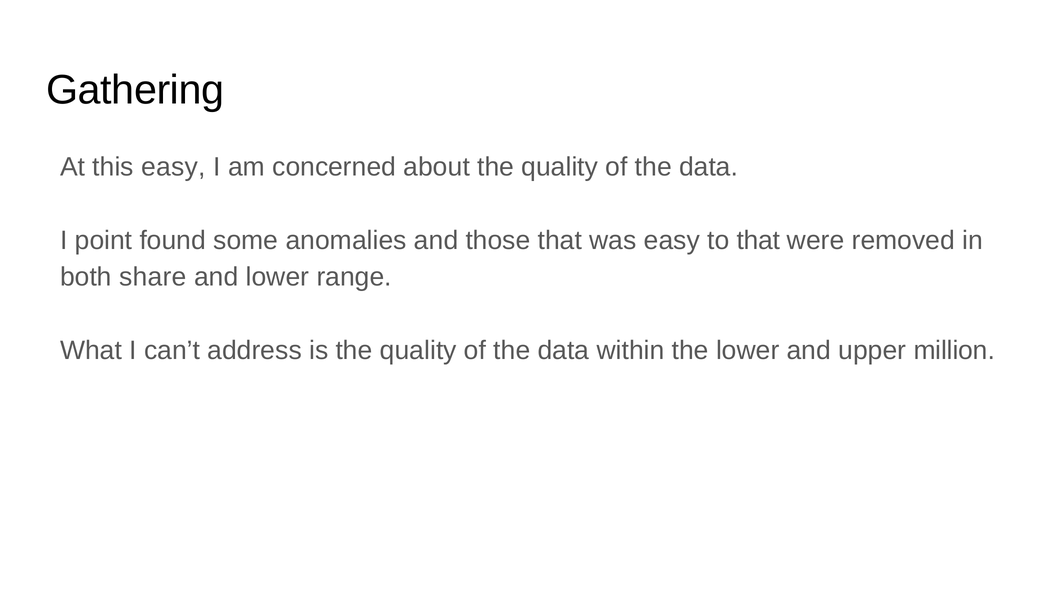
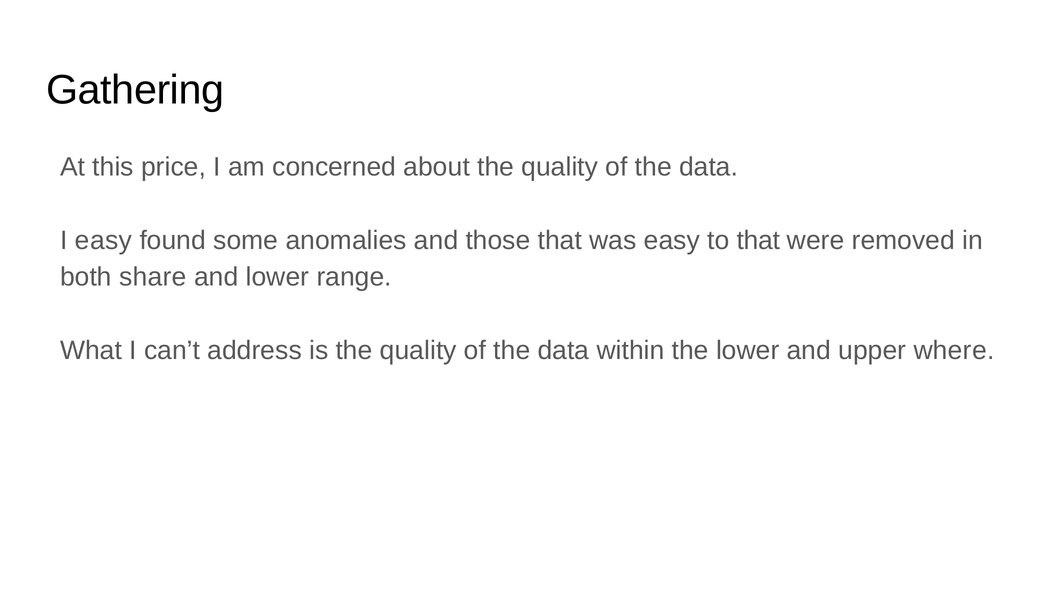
this easy: easy -> price (173, 167)
I point: point -> easy (103, 240)
million: million -> where (954, 350)
